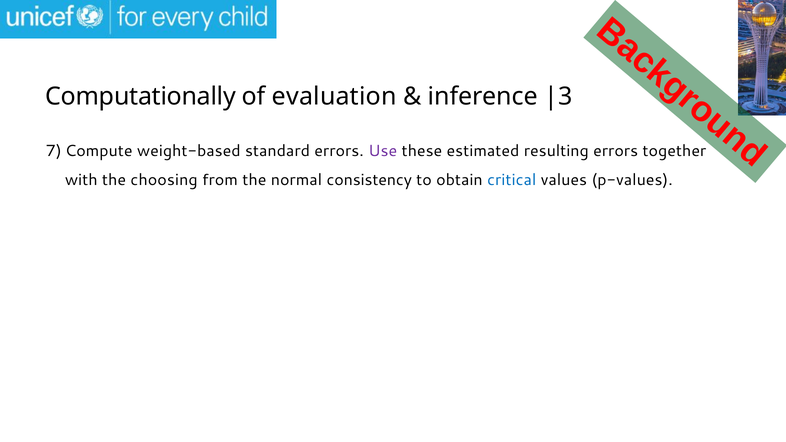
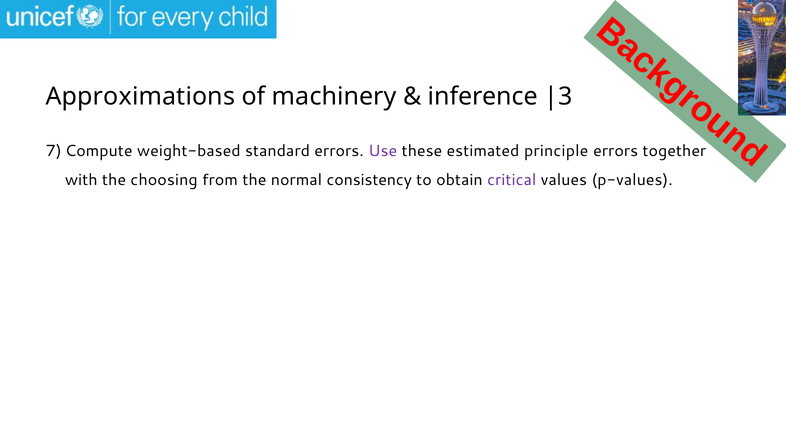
Computationally: Computationally -> Approximations (140, 96)
evaluation: evaluation -> machinery (334, 96)
resulting: resulting -> principle (556, 151)
critical colour: blue -> purple (512, 180)
